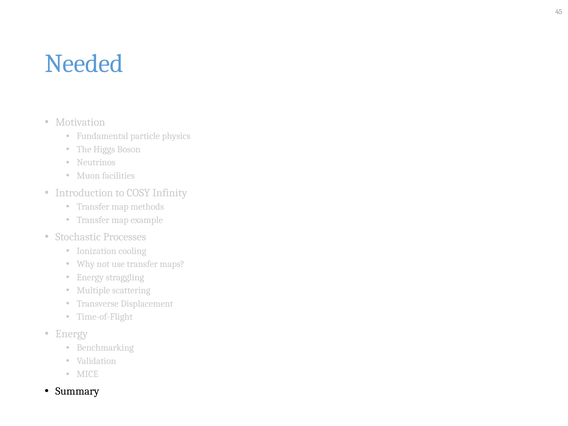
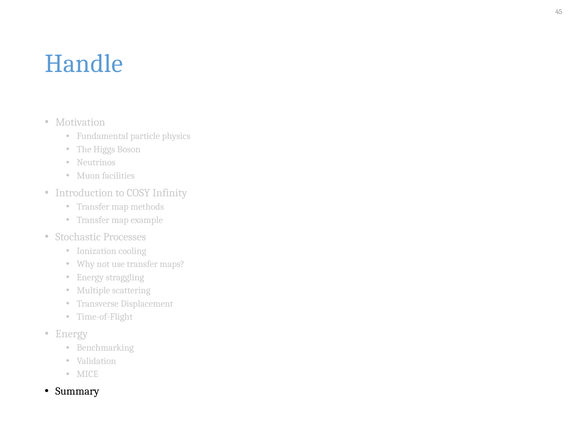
Needed: Needed -> Handle (84, 64)
